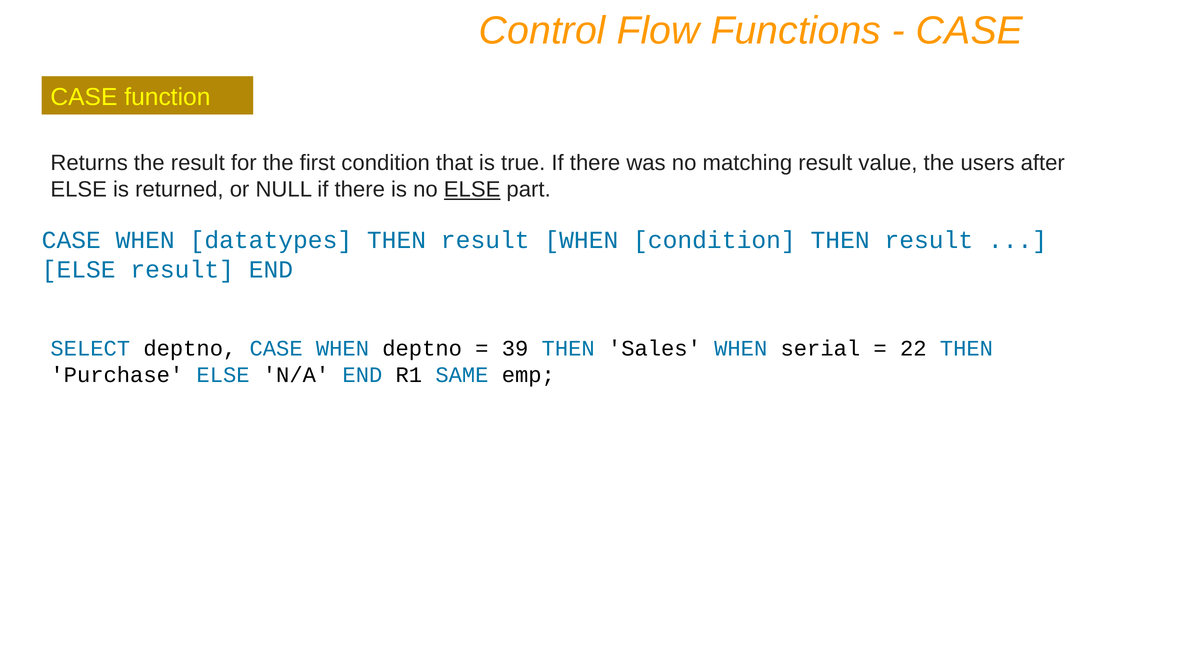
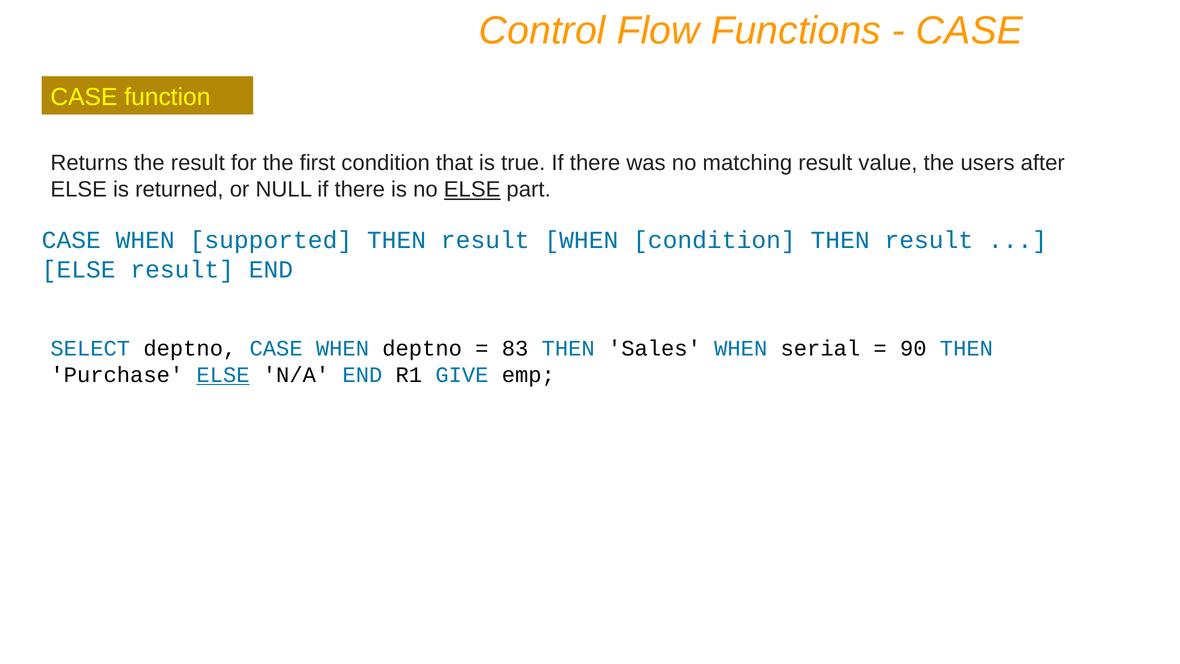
datatypes: datatypes -> supported (271, 240)
39: 39 -> 83 (515, 348)
22: 22 -> 90 (913, 348)
ELSE underline: none -> present (223, 375)
SAME: SAME -> GIVE (462, 375)
